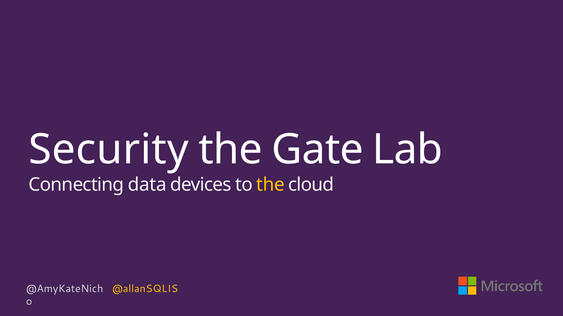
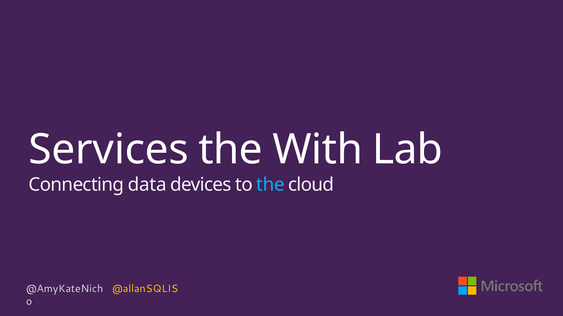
Security: Security -> Services (109, 150)
Gate: Gate -> With (318, 150)
the colour: yellow -> light blue (271, 185)
